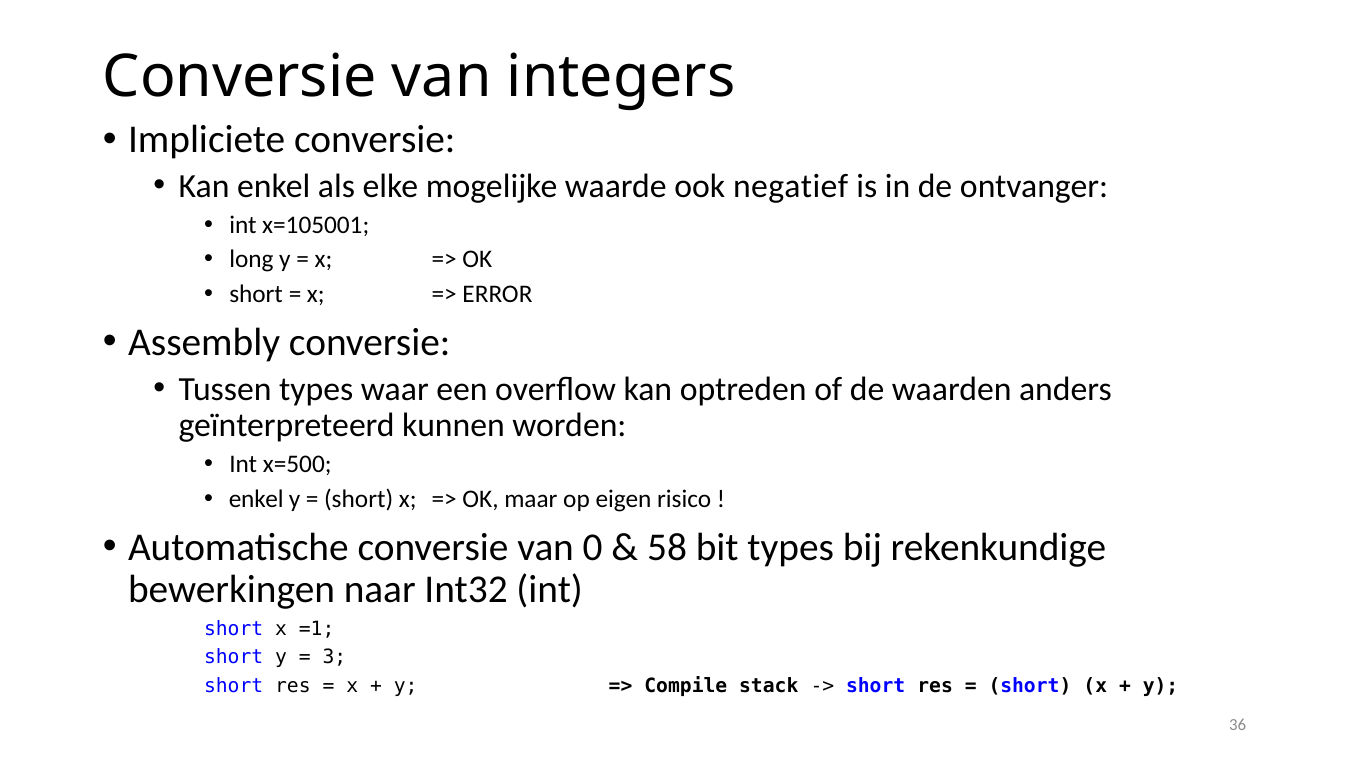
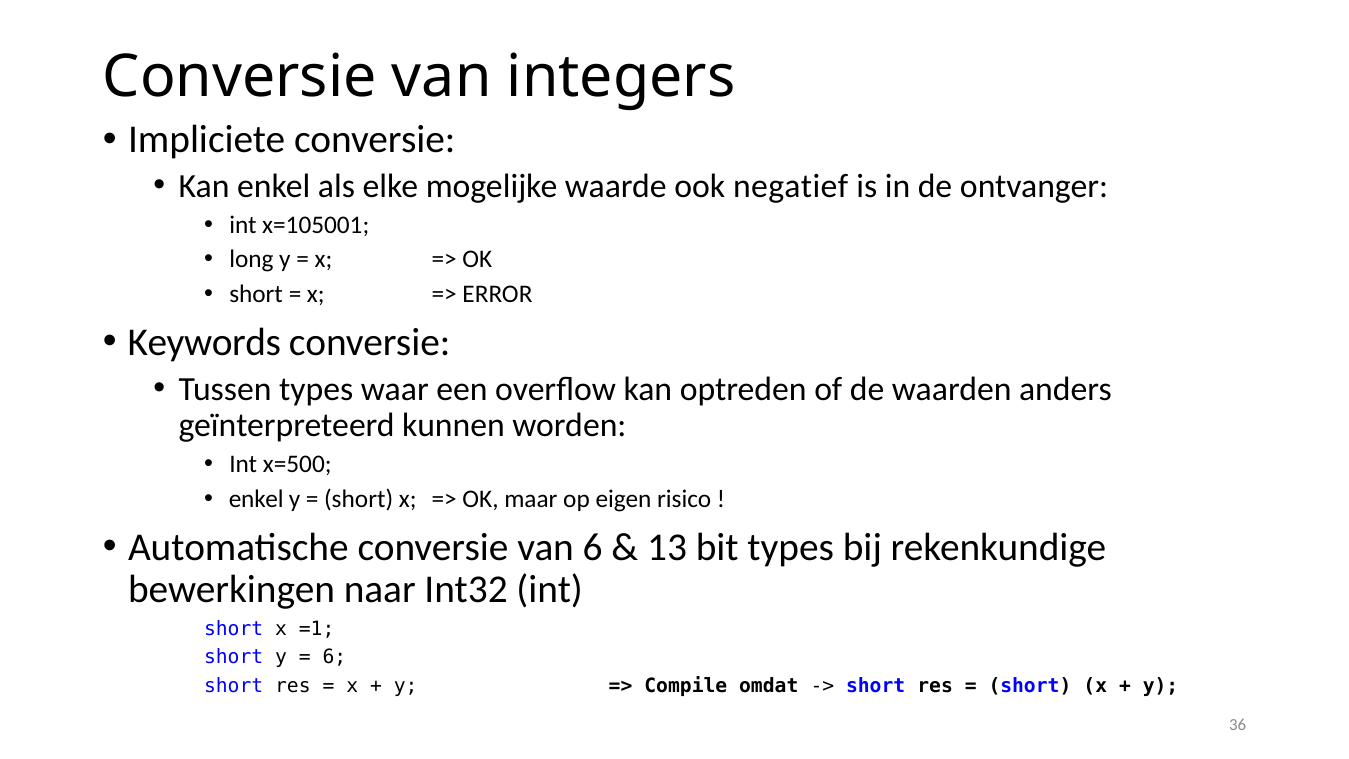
Assembly: Assembly -> Keywords (204, 342)
van 0: 0 -> 6 (593, 547)
58: 58 -> 13 (667, 547)
3: 3 -> 6 (334, 657)
stack: stack -> omdat (769, 685)
